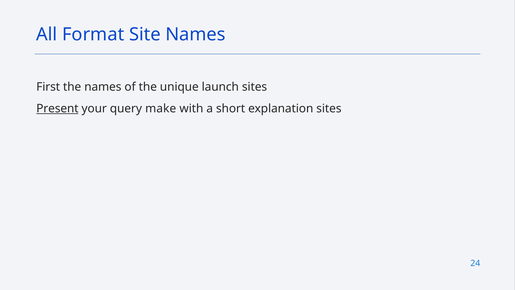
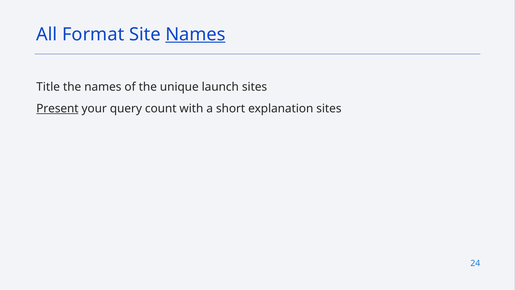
Names underline: none -> present (195, 34)
First: First -> Title (48, 87)
make: make -> count (161, 109)
